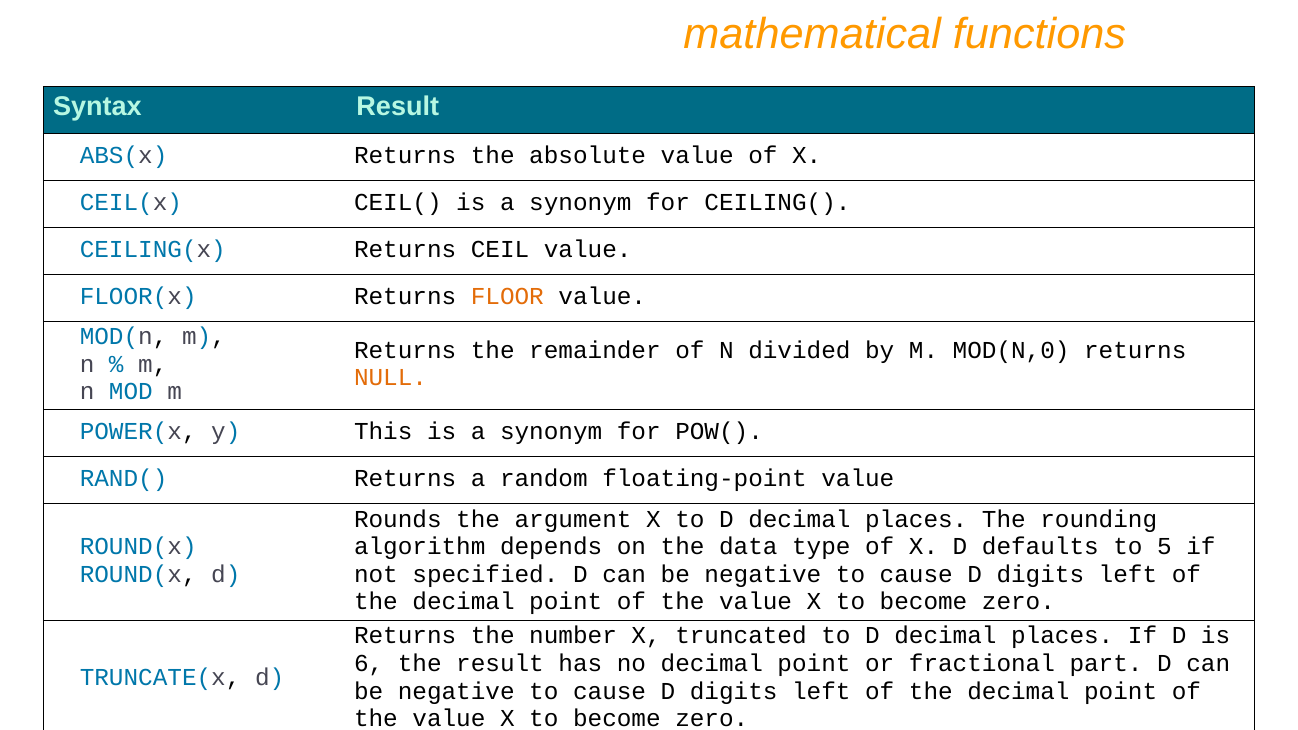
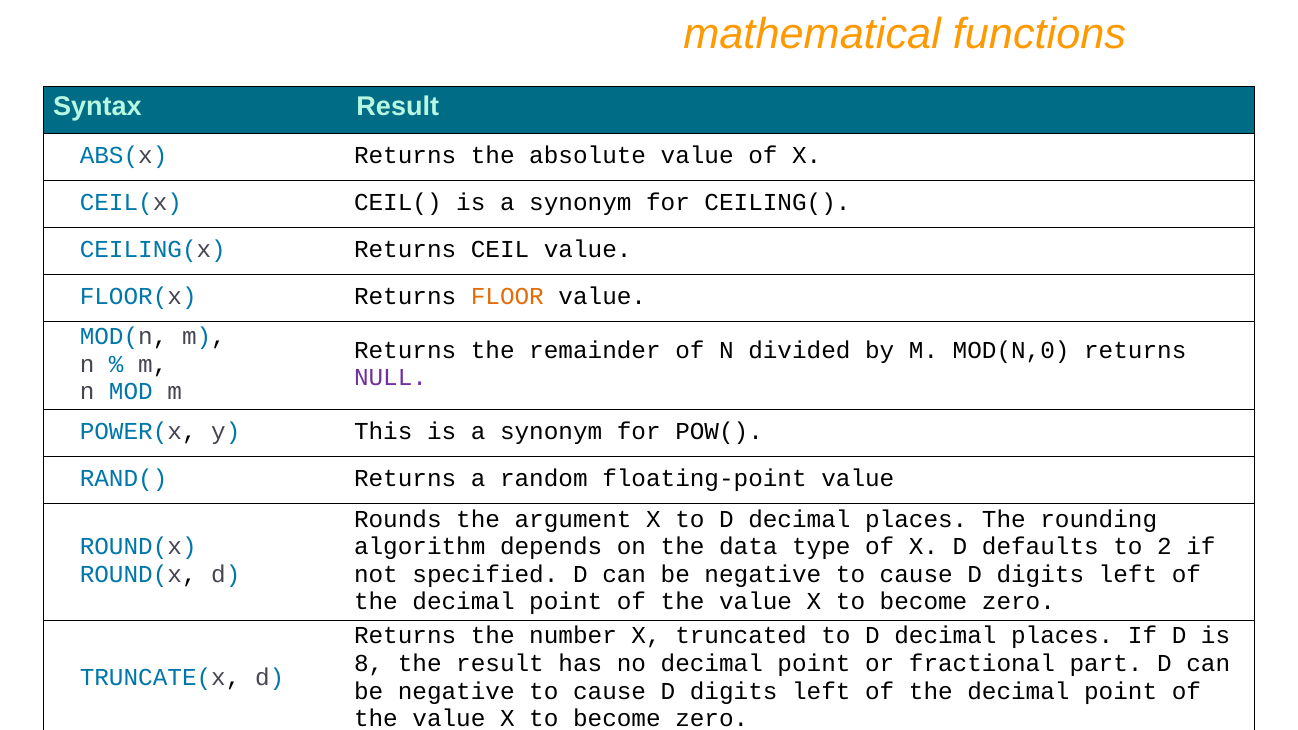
NULL colour: orange -> purple (391, 378)
5: 5 -> 2 (1164, 547)
6: 6 -> 8 (369, 664)
